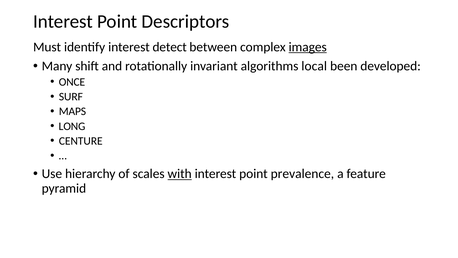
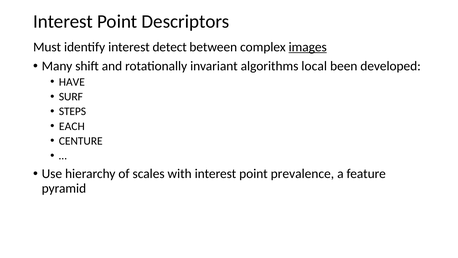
ONCE: ONCE -> HAVE (72, 82)
MAPS: MAPS -> STEPS (72, 111)
LONG: LONG -> EACH (72, 126)
with underline: present -> none (180, 174)
